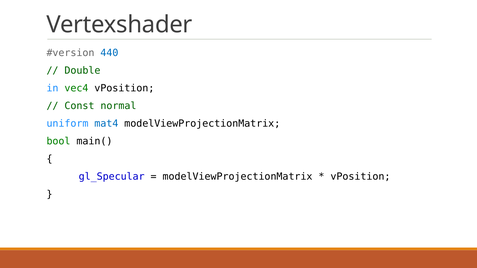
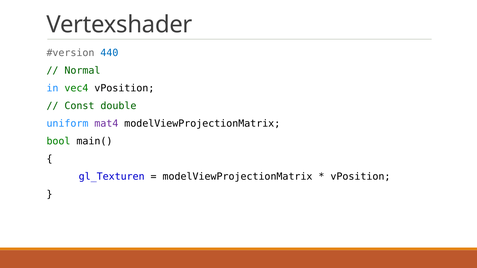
Double: Double -> Normal (82, 71)
normal: normal -> double (118, 106)
mat4 colour: blue -> purple (106, 124)
gl_Specular: gl_Specular -> gl_Texturen (112, 177)
